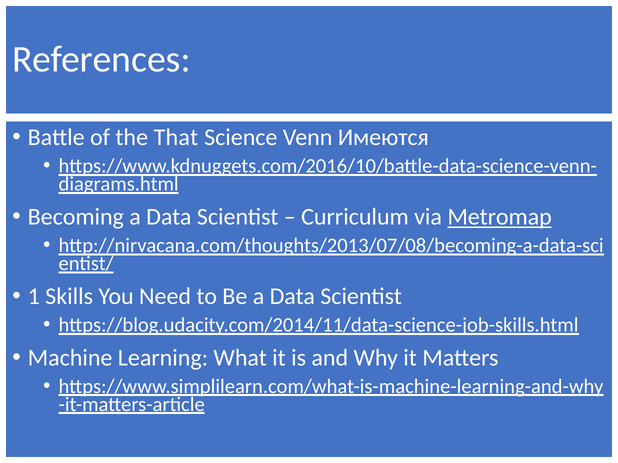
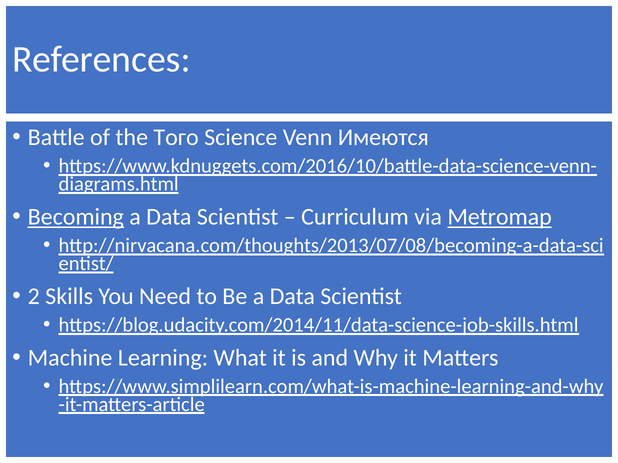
That: That -> Того (176, 138)
Becoming underline: none -> present (76, 217)
1: 1 -> 2 (34, 297)
